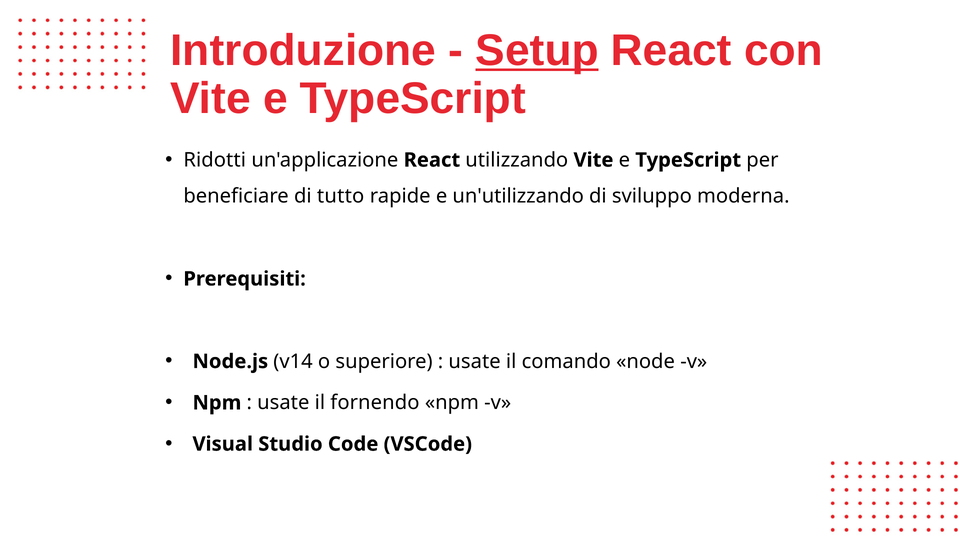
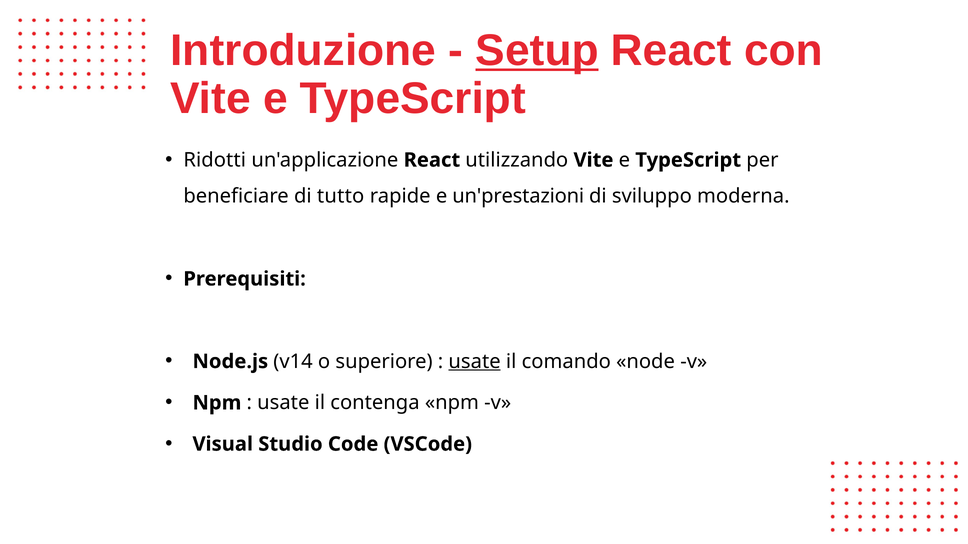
un'utilizzando: un'utilizzando -> un'prestazioni (518, 196)
usate underline: none -> present (475, 362)
fornendo: fornendo -> contenga (375, 403)
